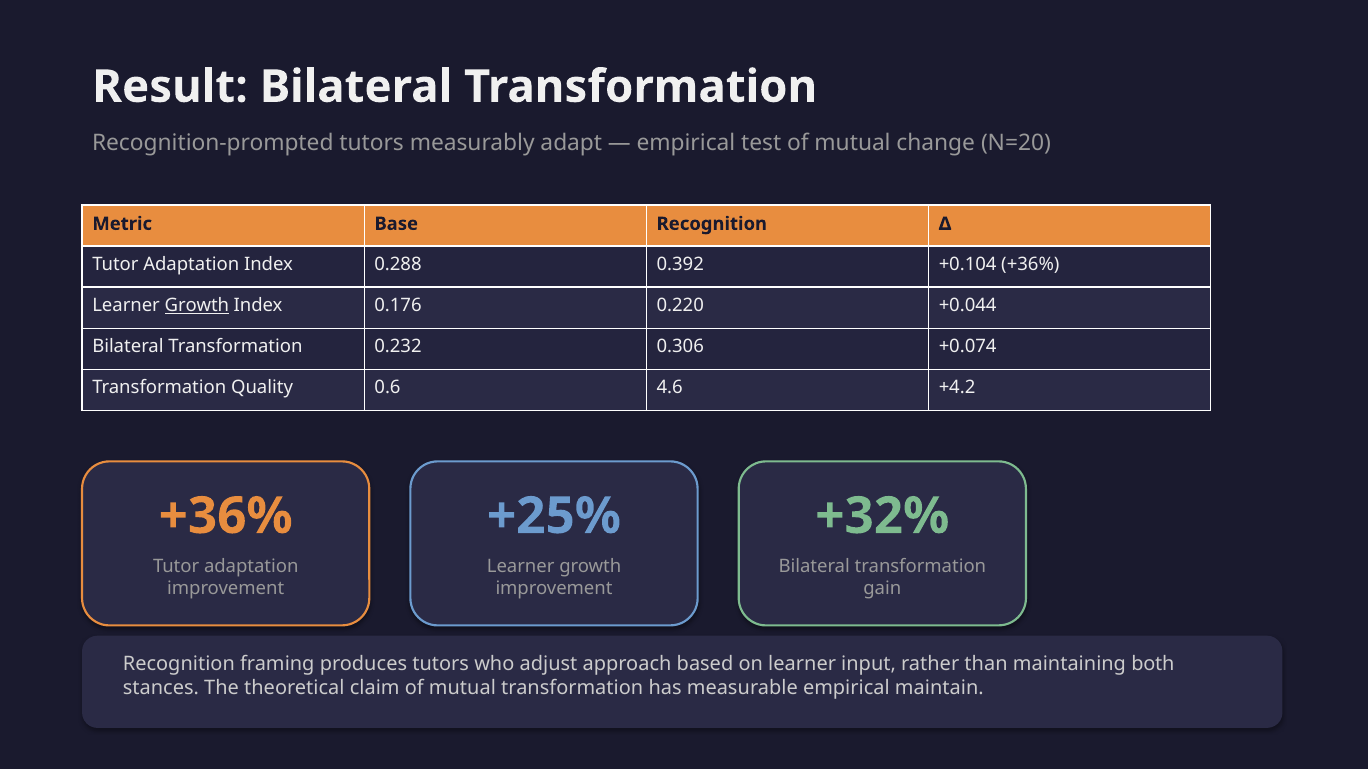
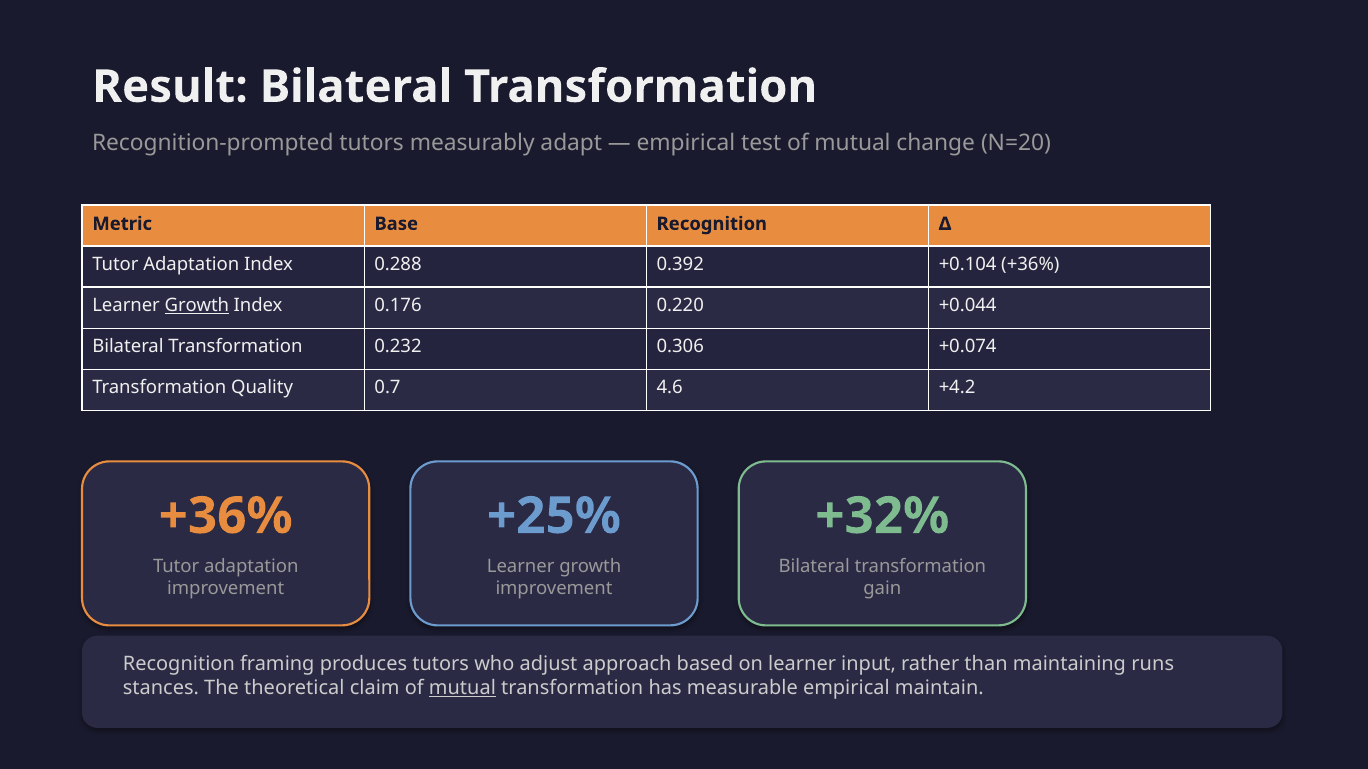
0.6: 0.6 -> 0.7 (388, 388)
both: both -> runs (1153, 665)
mutual underline: none -> present (462, 689)
